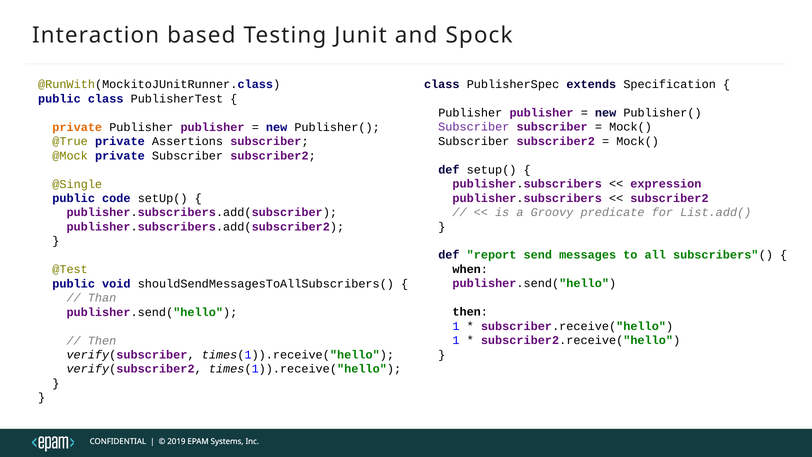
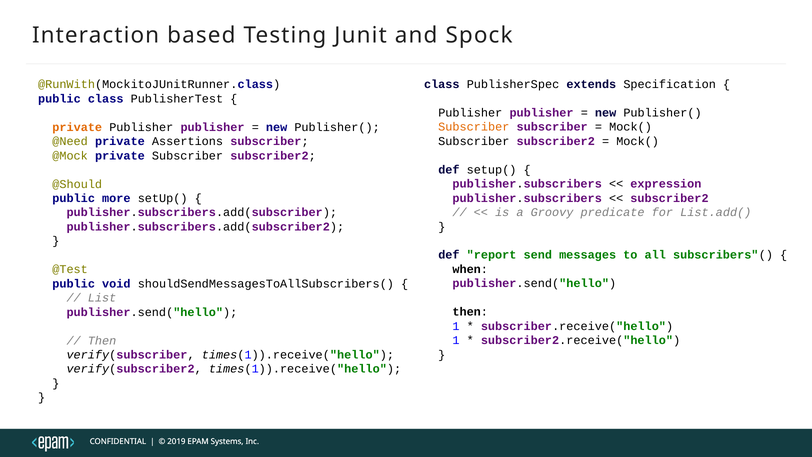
Subscriber colour: purple -> orange (474, 127)
@True: @True -> @Need (70, 141)
@Single: @Single -> @Should (77, 184)
code: code -> more (116, 198)
Than: Than -> List (102, 298)
